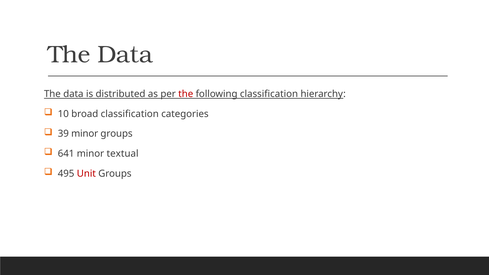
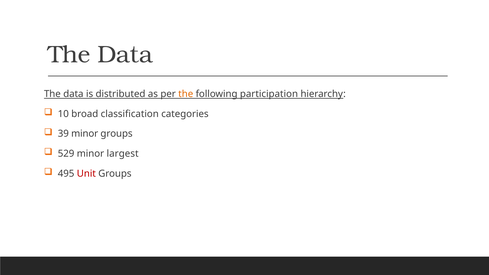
the colour: red -> orange (186, 94)
following classification: classification -> participation (269, 94)
641: 641 -> 529 (66, 154)
textual: textual -> largest (123, 154)
